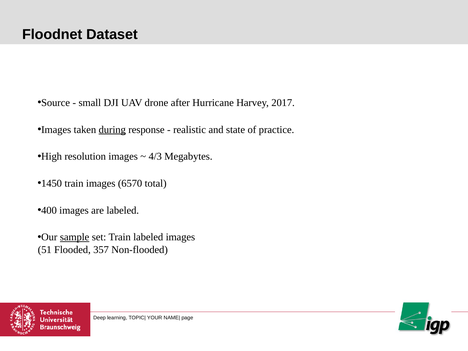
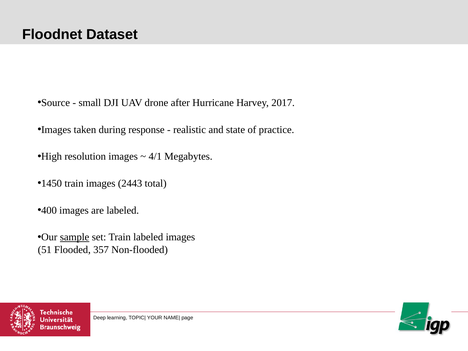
during underline: present -> none (112, 130)
4/3: 4/3 -> 4/1 (155, 157)
6570: 6570 -> 2443 (130, 183)
